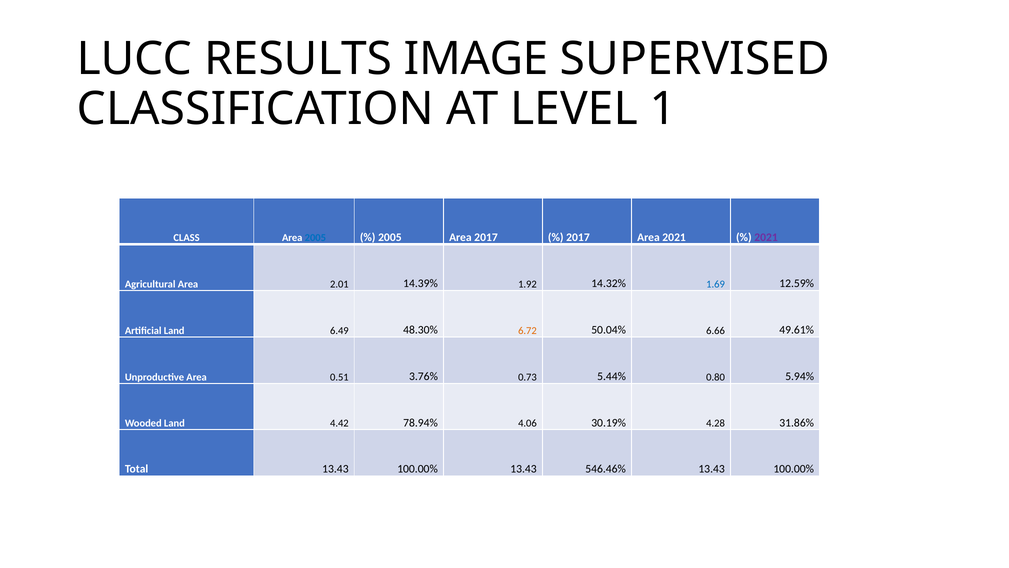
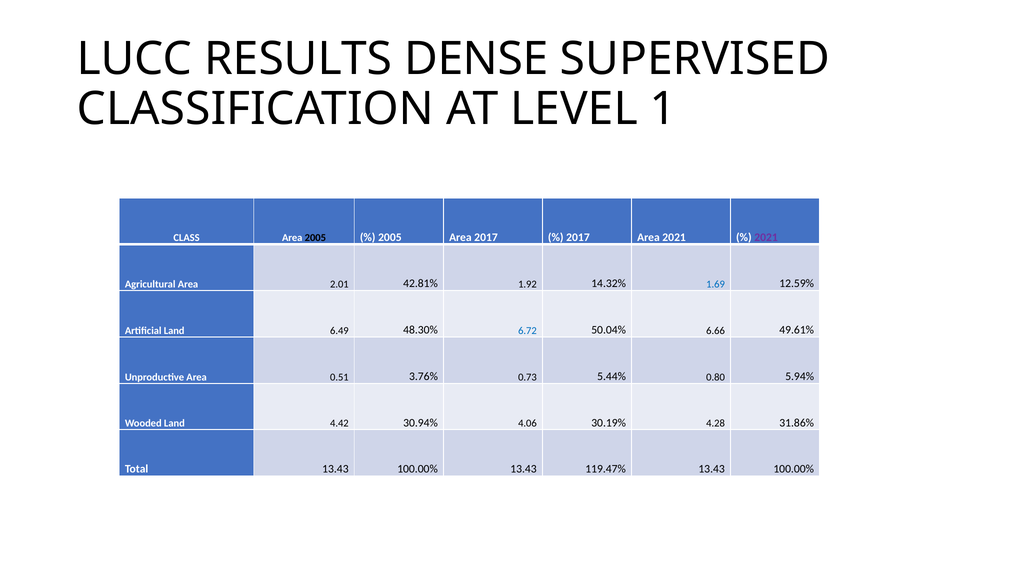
IMAGE: IMAGE -> DENSE (476, 59)
2005 colour: blue -> black (315, 238)
14.39%: 14.39% -> 42.81% (420, 283)
6.72 colour: orange -> blue (527, 330)
78.94%: 78.94% -> 30.94% (420, 422)
546.46%: 546.46% -> 119.47% (606, 469)
